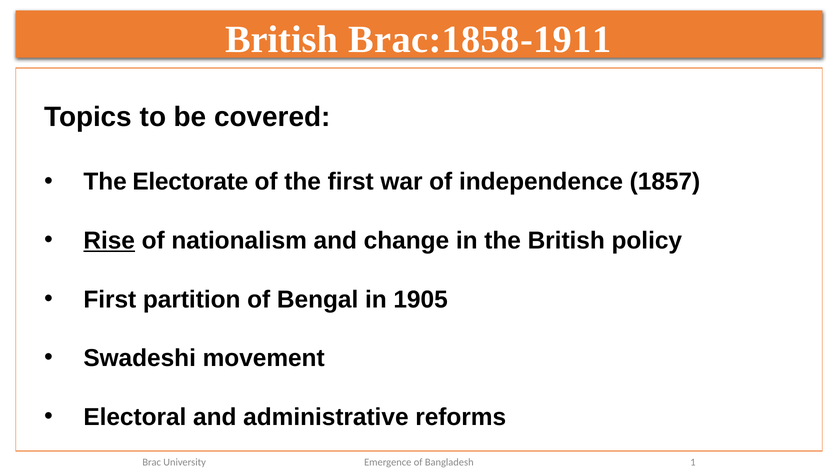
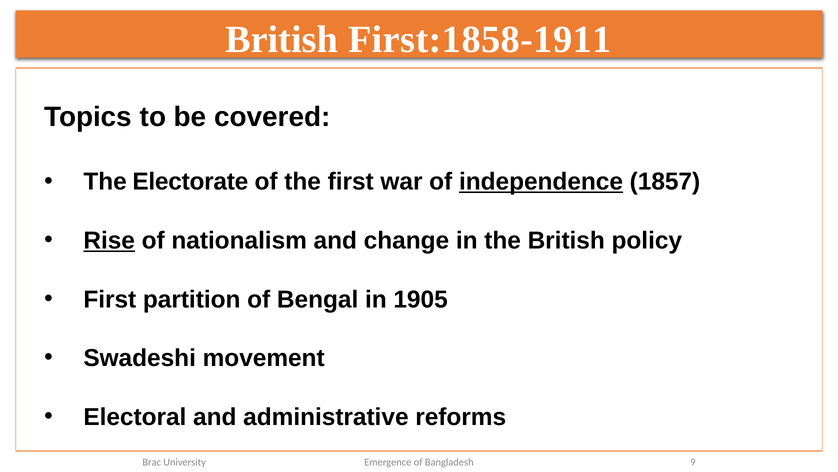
Brac:1858-1911: Brac:1858-1911 -> First:1858-1911 (480, 39)
independence underline: none -> present (541, 182)
1: 1 -> 9 (693, 462)
